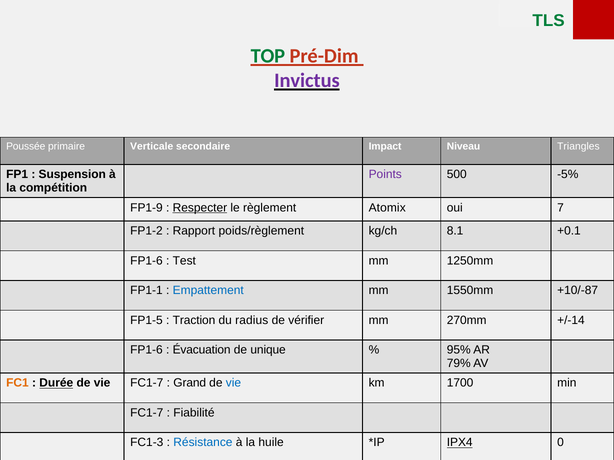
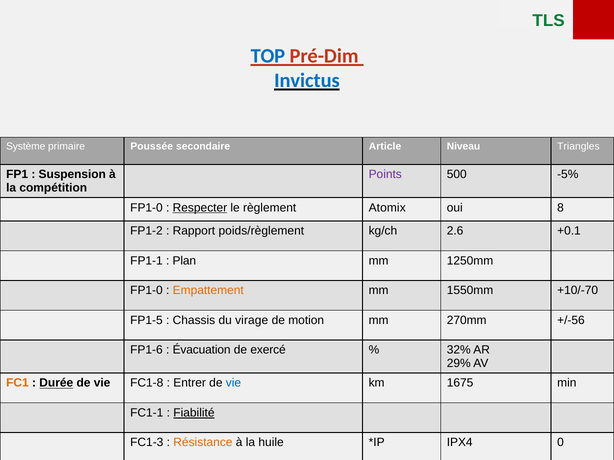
TOP colour: green -> blue (268, 56)
Invictus colour: purple -> blue (307, 81)
Poussée: Poussée -> Système (26, 146)
Verticale: Verticale -> Poussée (152, 146)
Impact: Impact -> Article (385, 146)
FP1-9: FP1-9 -> FP1-0 (146, 208)
7: 7 -> 8 (561, 208)
8.1: 8.1 -> 2.6 (455, 231)
FP1-6: FP1-6 -> FP1-1 (146, 261)
Test: Test -> Plan (184, 261)
FP1-1: FP1-1 -> FP1-0 (146, 291)
Empattement colour: blue -> orange (208, 291)
+10/-87: +10/-87 -> +10/-70 (578, 291)
Traction: Traction -> Chassis (194, 321)
radius: radius -> virage (252, 321)
vérifier: vérifier -> motion (306, 321)
+/-14: +/-14 -> +/-56 (571, 321)
unique: unique -> exercé (268, 350)
95%: 95% -> 32% (459, 350)
79%: 79% -> 29% (459, 364)
vie FC1-7: FC1-7 -> FC1-8 (147, 383)
Grand: Grand -> Entrer (190, 383)
1700: 1700 -> 1675 (460, 383)
FC1-7: FC1-7 -> FC1-1 (147, 413)
Fiabilité underline: none -> present (194, 413)
Résistance colour: blue -> orange (203, 443)
IPX4 underline: present -> none (460, 443)
